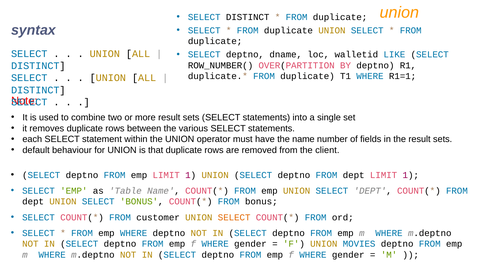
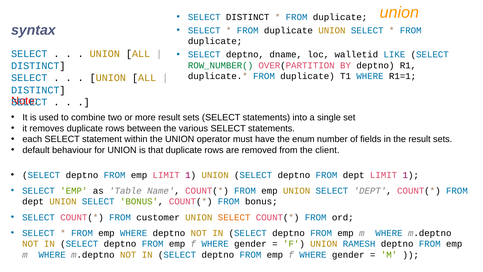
ROW_NUMBER( colour: black -> green (221, 65)
the name: name -> enum (303, 139)
MOVIES: MOVIES -> RAMESH (359, 244)
